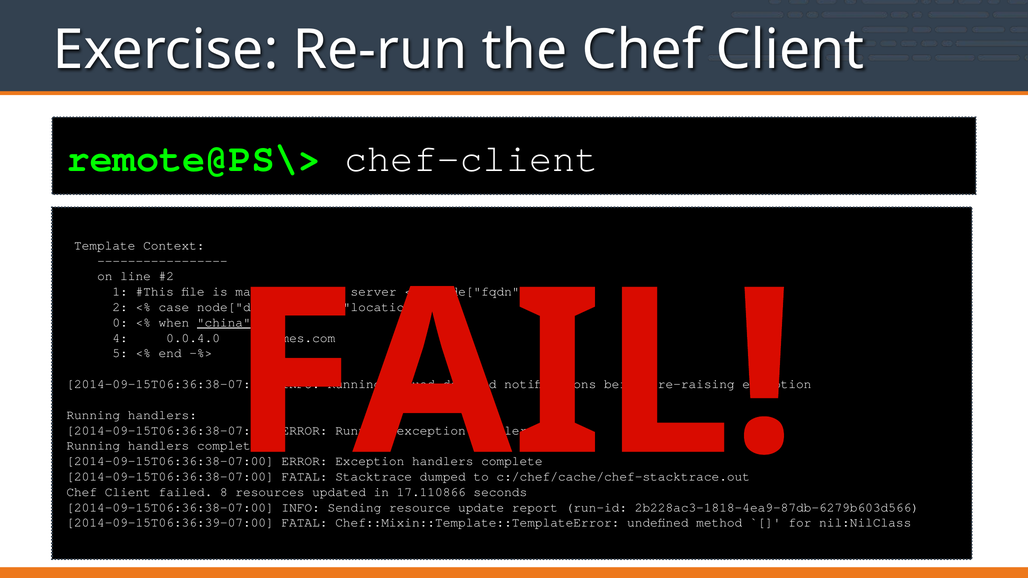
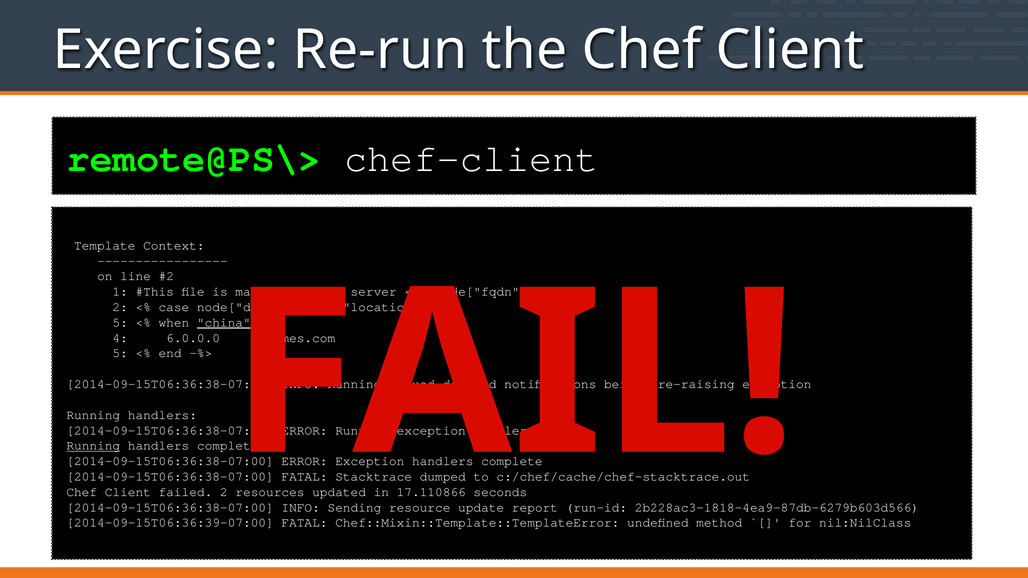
0: 0 -> 5 (120, 323)
0.0.4.0: 0.0.4.0 -> 6.0.0.0 (193, 338)
Running underline: none -> present (93, 446)
failed 8: 8 -> 2 (224, 492)
